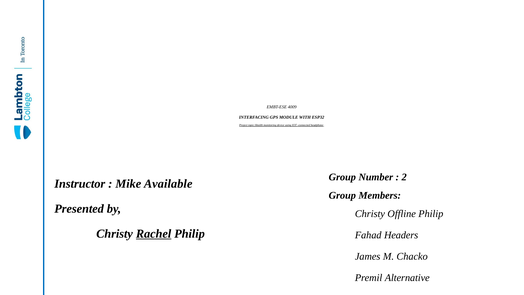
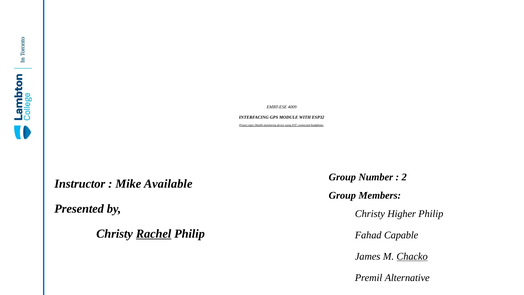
Offline: Offline -> Higher (402, 214)
Headers: Headers -> Capable (401, 235)
Chacko underline: none -> present (412, 256)
